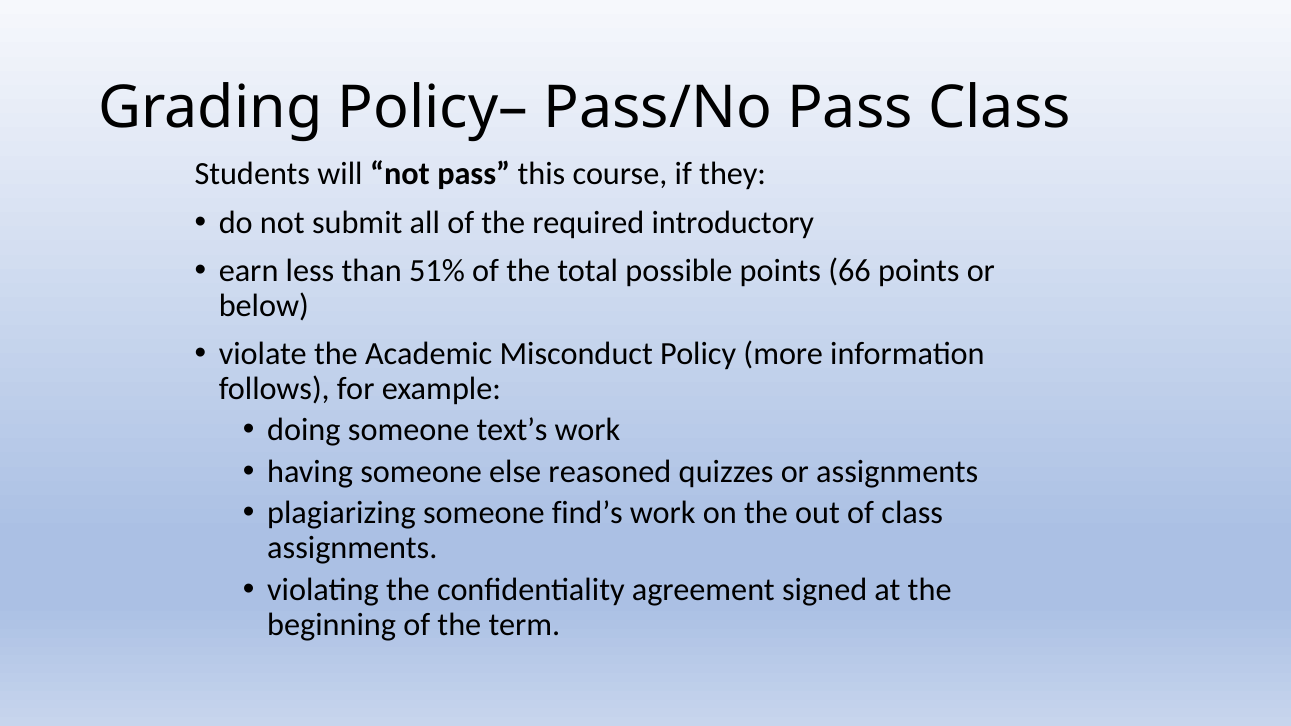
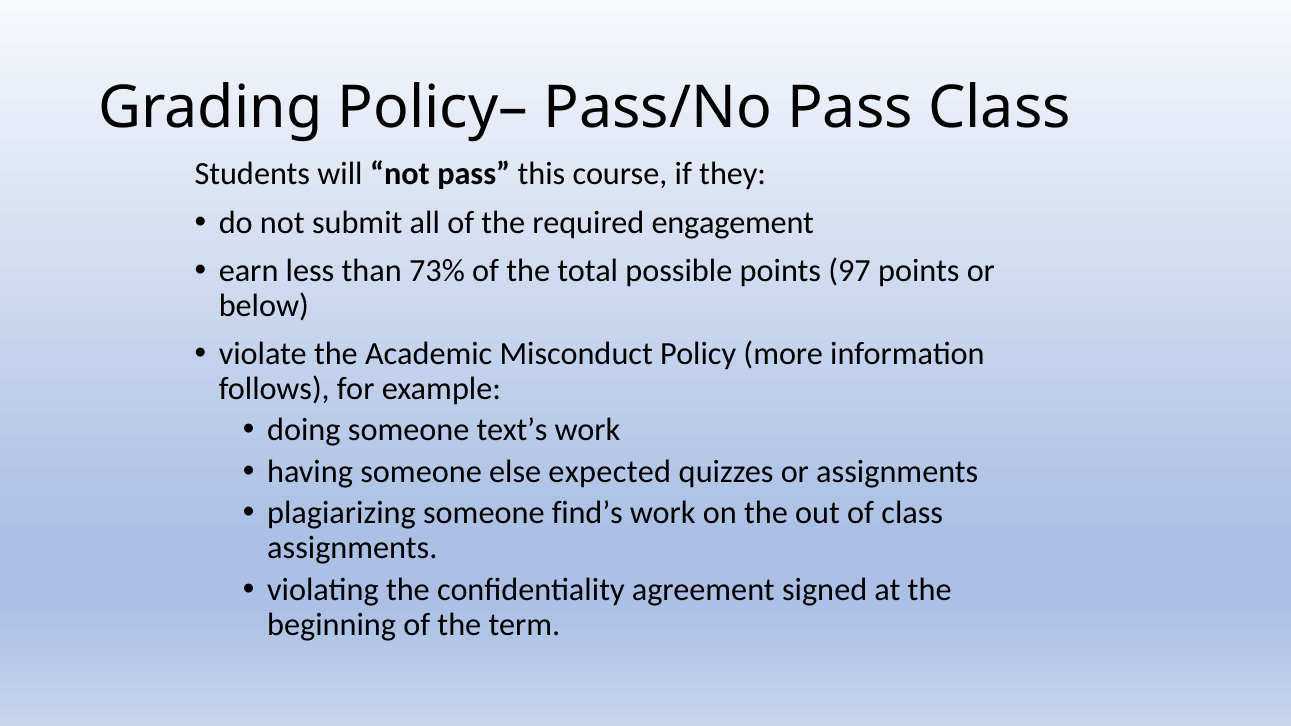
introductory: introductory -> engagement (733, 223)
51%: 51% -> 73% (437, 271)
66: 66 -> 97 (850, 271)
reasoned: reasoned -> expected (610, 472)
